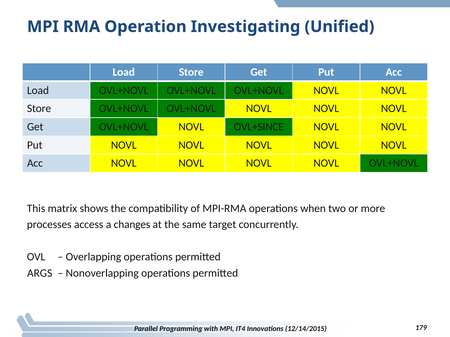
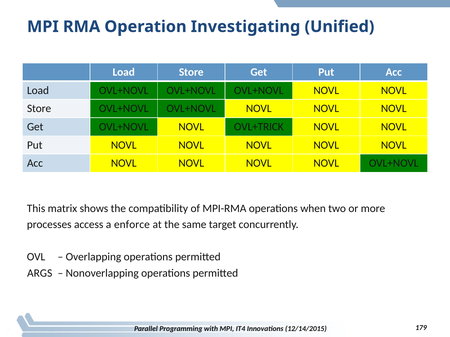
OVL+SINCE: OVL+SINCE -> OVL+TRICK (259, 127)
changes: changes -> enforce (132, 225)
